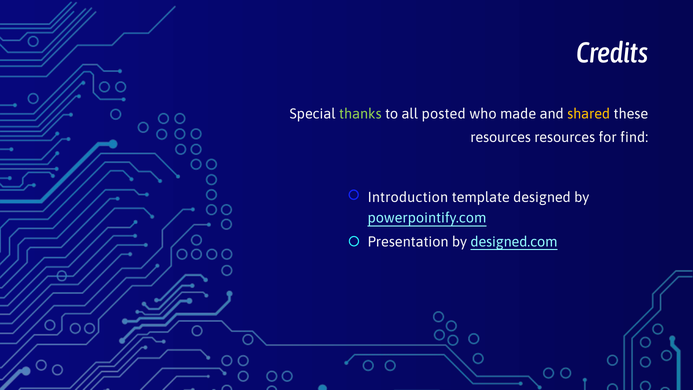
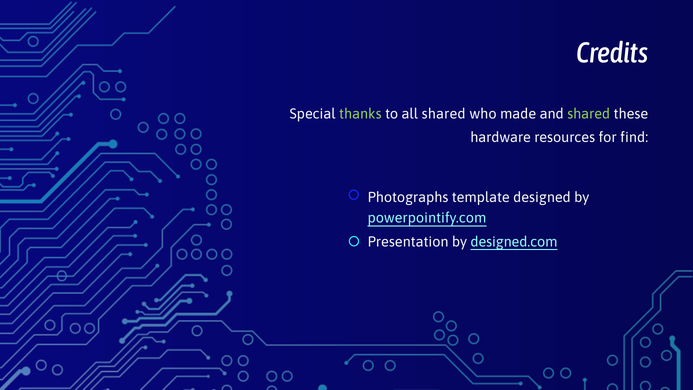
all posted: posted -> shared (444, 114)
shared colour: yellow -> light green (589, 114)
resources: resources -> hardware (501, 137)
Introduction: Introduction -> Photographs (408, 198)
